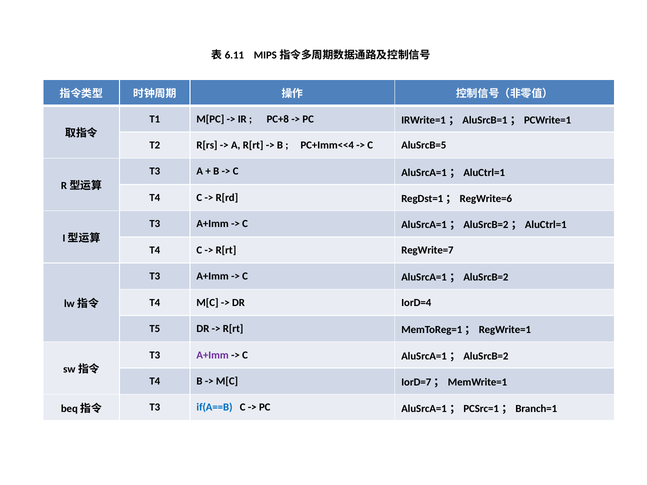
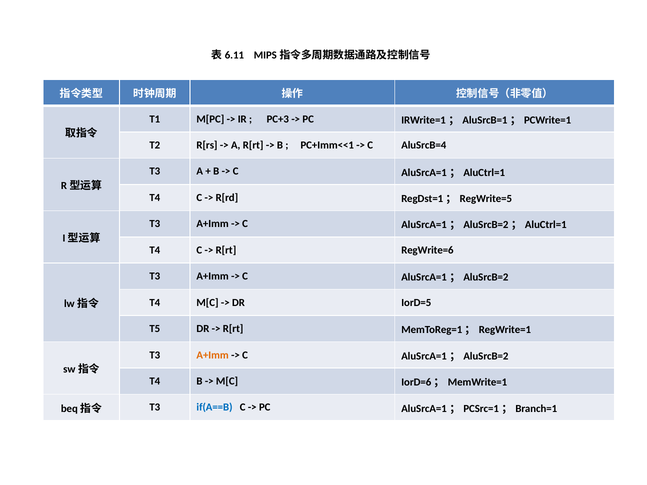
PC+8: PC+8 -> PC+3 (278, 119)
PC+Imm<<4: PC+Imm<<4 -> PC+Imm<<1 (327, 145)
AluSrcB=5: AluSrcB=5 -> AluSrcB=4 (424, 145)
RegWrite=6: RegWrite=6 -> RegWrite=5 (486, 199)
RegWrite=7: RegWrite=7 -> RegWrite=6 (427, 250)
IorD=4: IorD=4 -> IorD=5 (416, 303)
A+Imm colour: purple -> orange (213, 355)
IorD=7: IorD=7 -> IorD=6 (416, 382)
